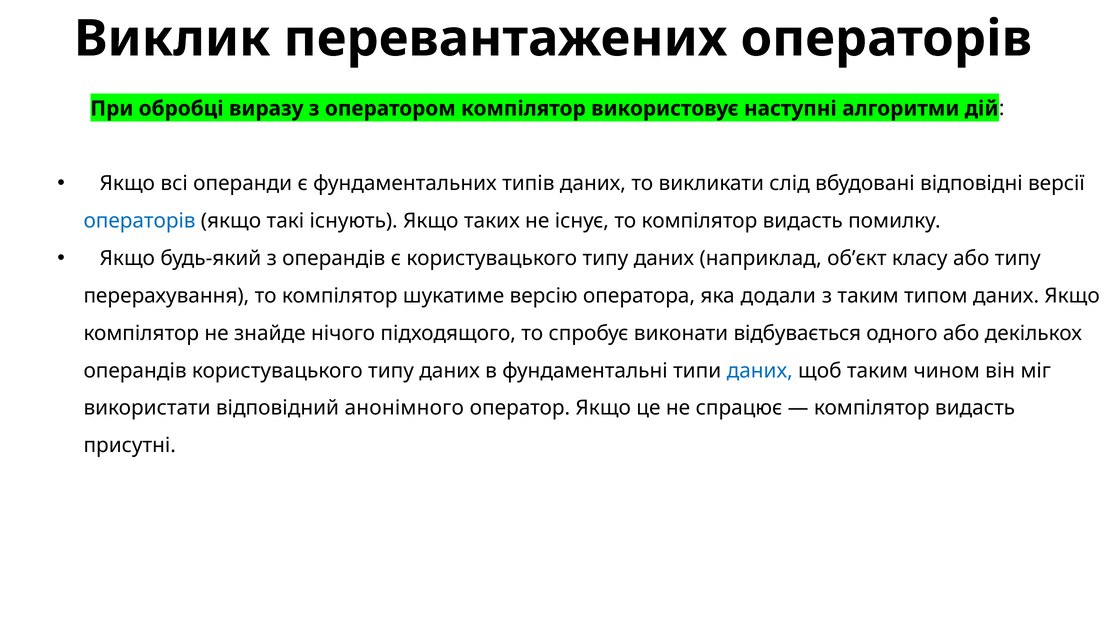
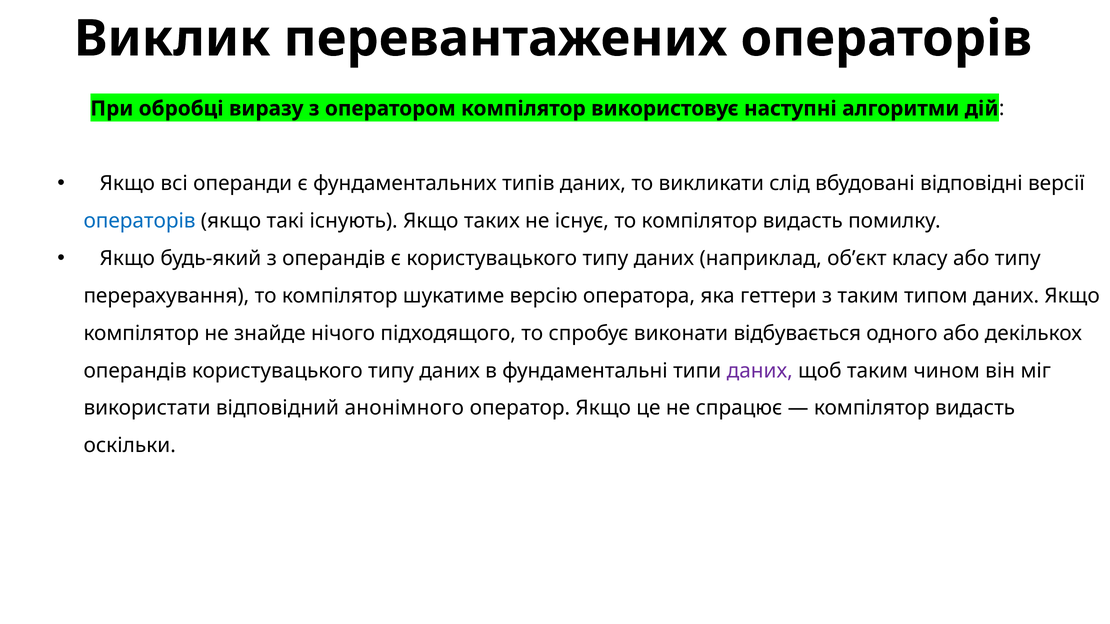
додали: додали -> геттери (778, 296)
даних colour: blue -> purple (760, 371)
присутні: присутні -> оскільки (130, 446)
